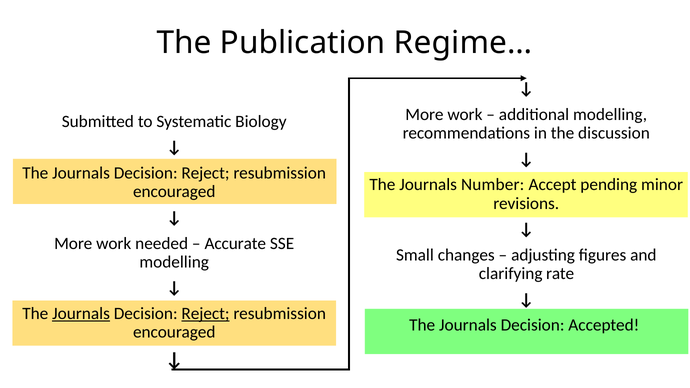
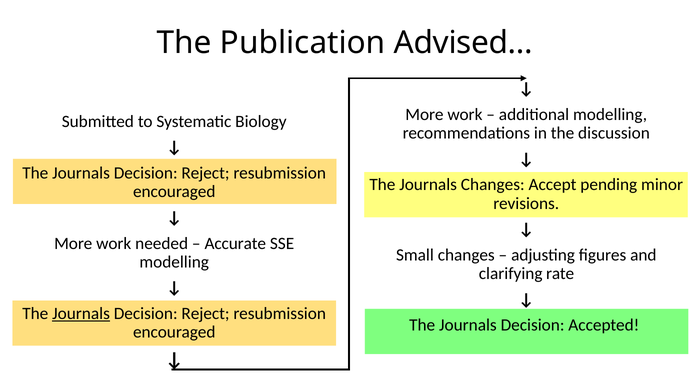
Regime…: Regime… -> Advised… (463, 43)
Journals Number: Number -> Changes (493, 185)
Reject underline: present -> none (206, 314)
